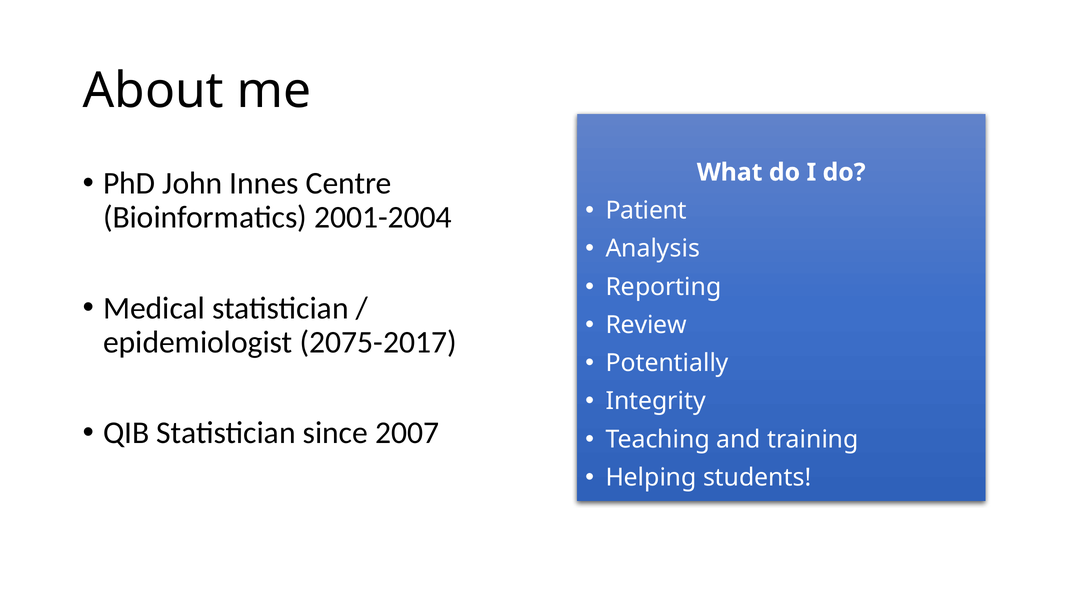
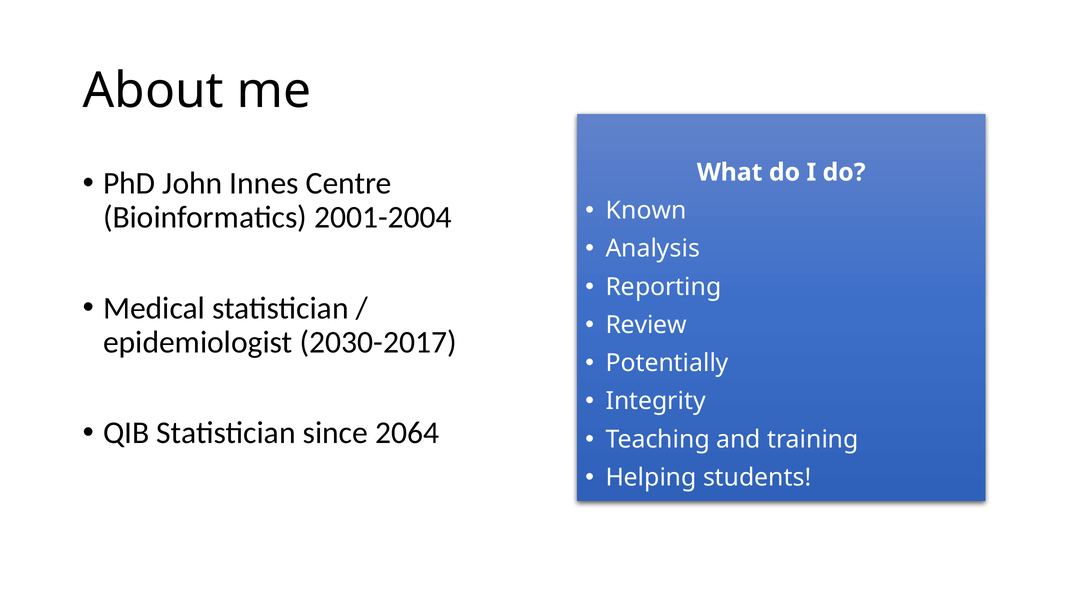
Patient: Patient -> Known (646, 211)
2075-2017: 2075-2017 -> 2030-2017 (378, 342)
2007: 2007 -> 2064 (407, 433)
